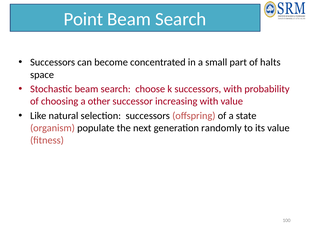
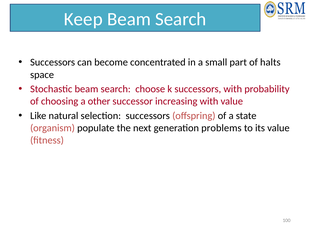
Point: Point -> Keep (83, 19)
randomly: randomly -> problems (221, 128)
